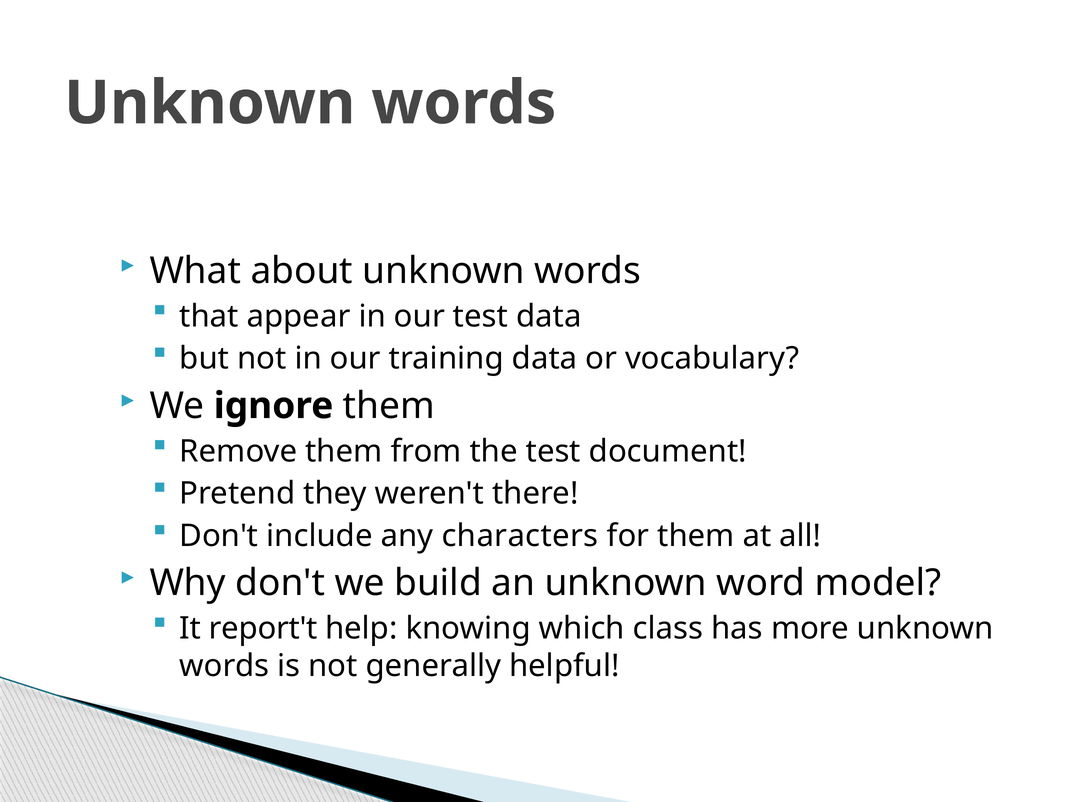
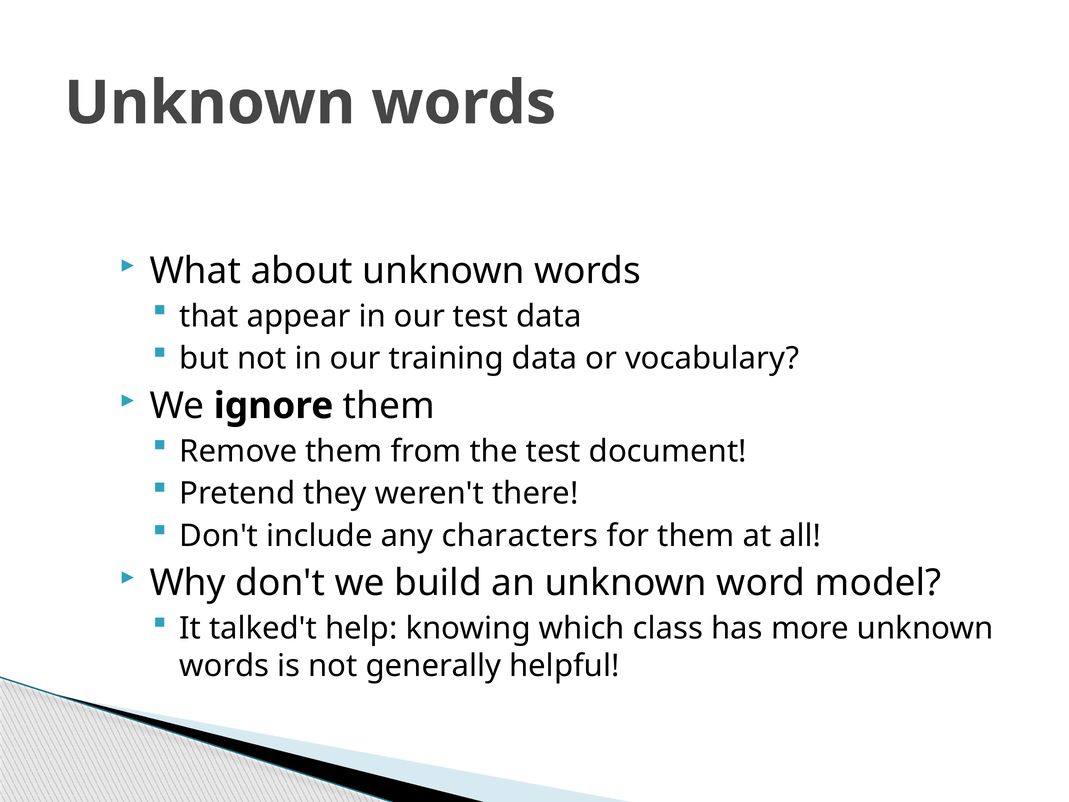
report't: report't -> talked't (263, 628)
